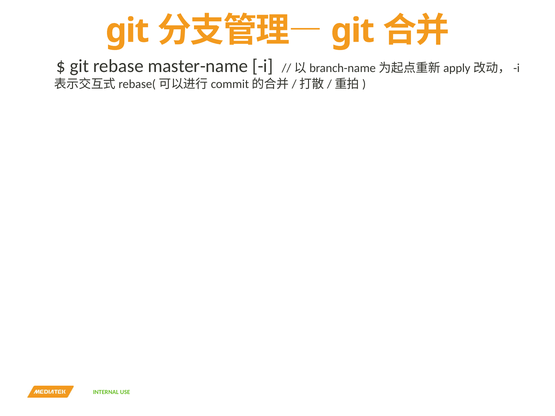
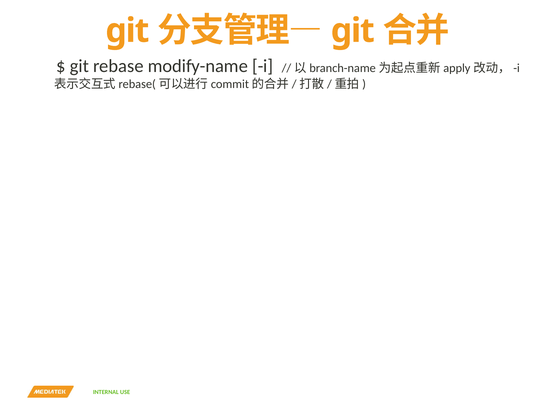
master-name: master-name -> modify-name (198, 66)
